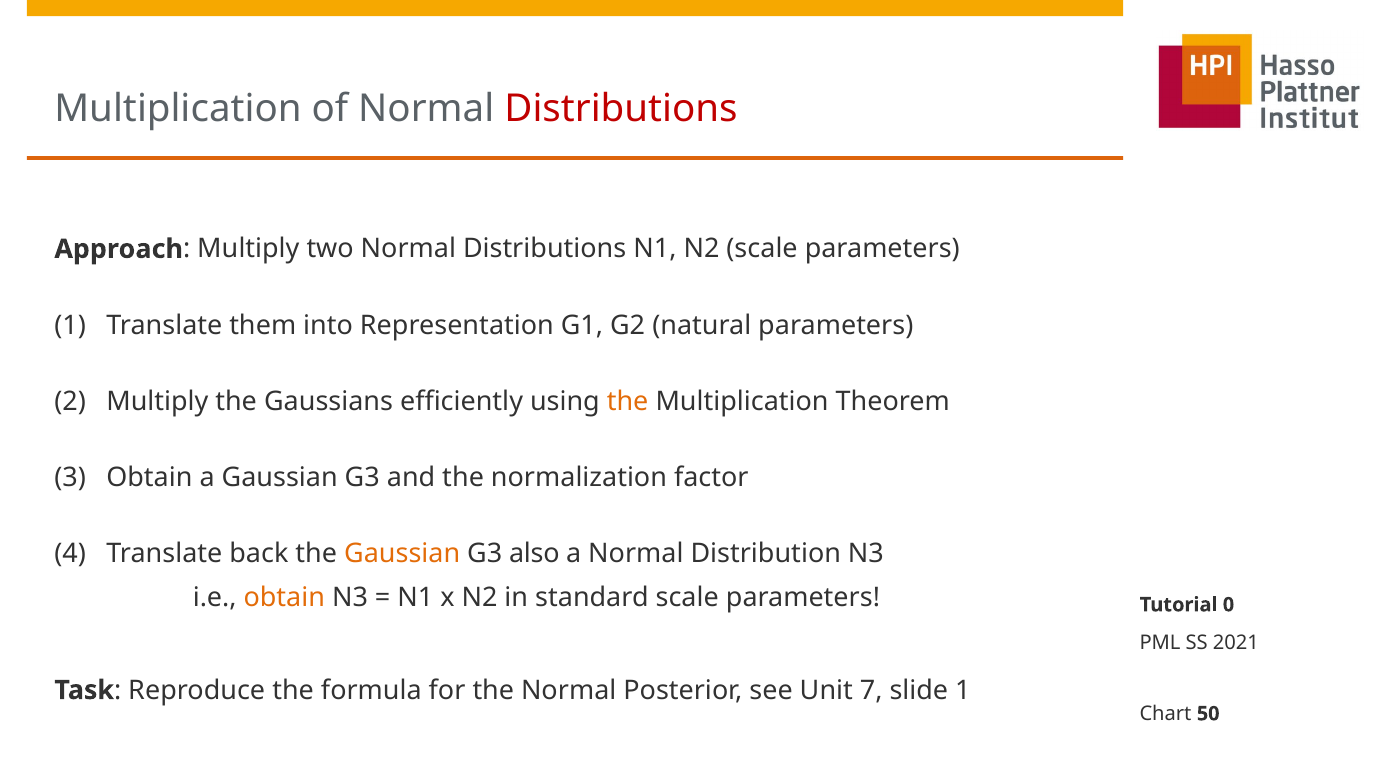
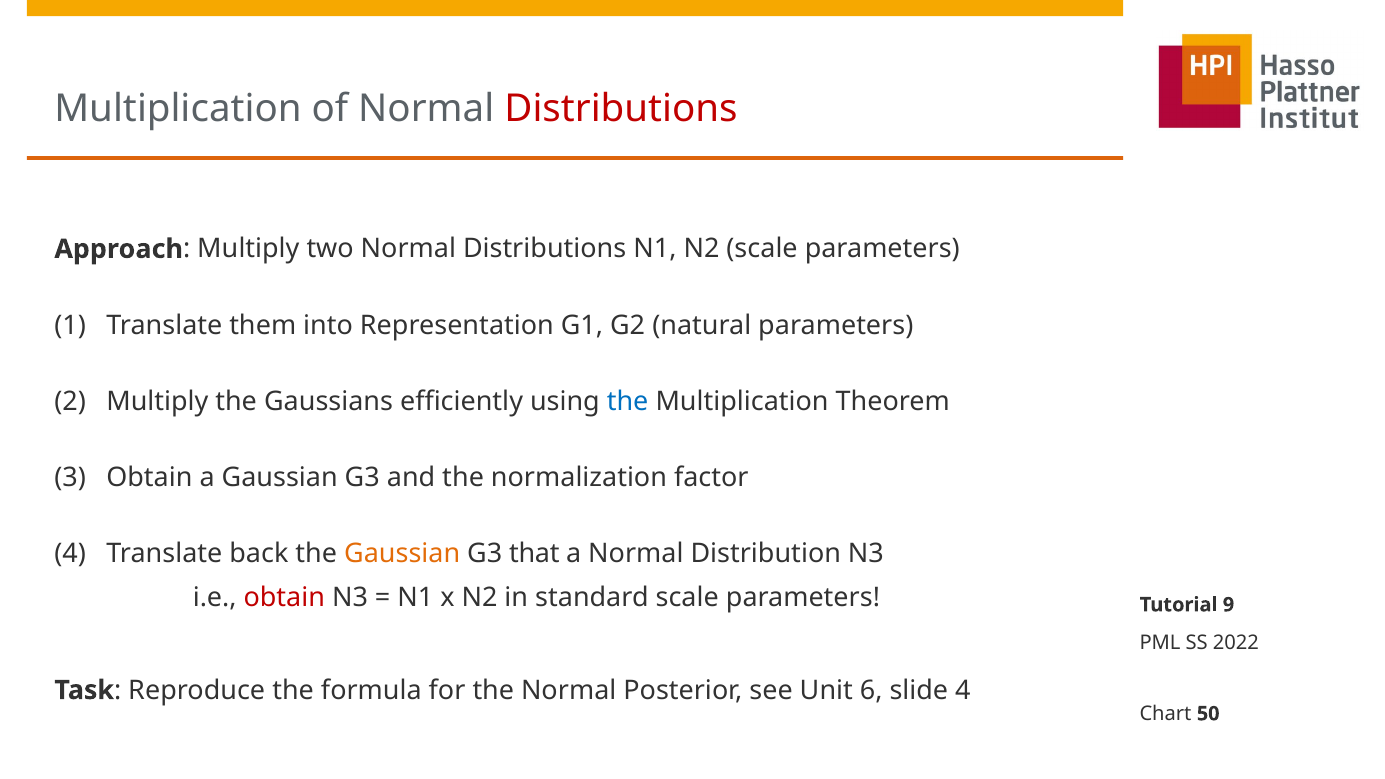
the colour: orange -> blue (628, 402)
also: also -> that (534, 554)
obtain colour: orange -> red (284, 598)
0: 0 -> 9 (1228, 605)
2021: 2021 -> 2022 (1236, 643)
7: 7 -> 6 (871, 690)
slide 1: 1 -> 4 (963, 690)
